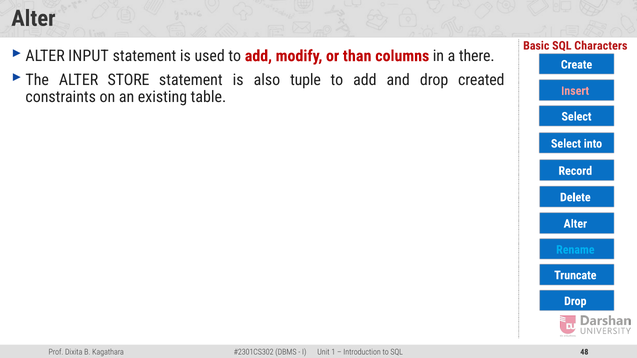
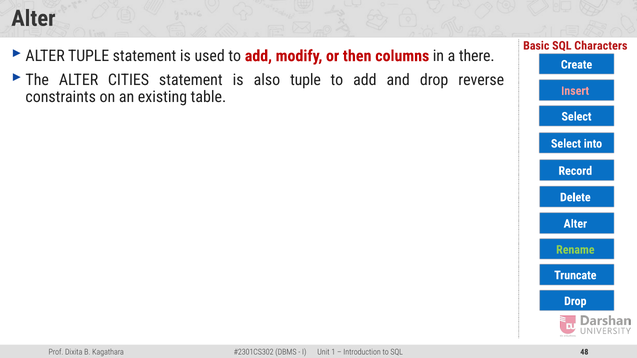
ALTER INPUT: INPUT -> TUPLE (89, 56)
than: than -> then (357, 56)
STORE: STORE -> CITIES (128, 80)
created: created -> reverse (481, 80)
Rename colour: light blue -> light green (575, 250)
